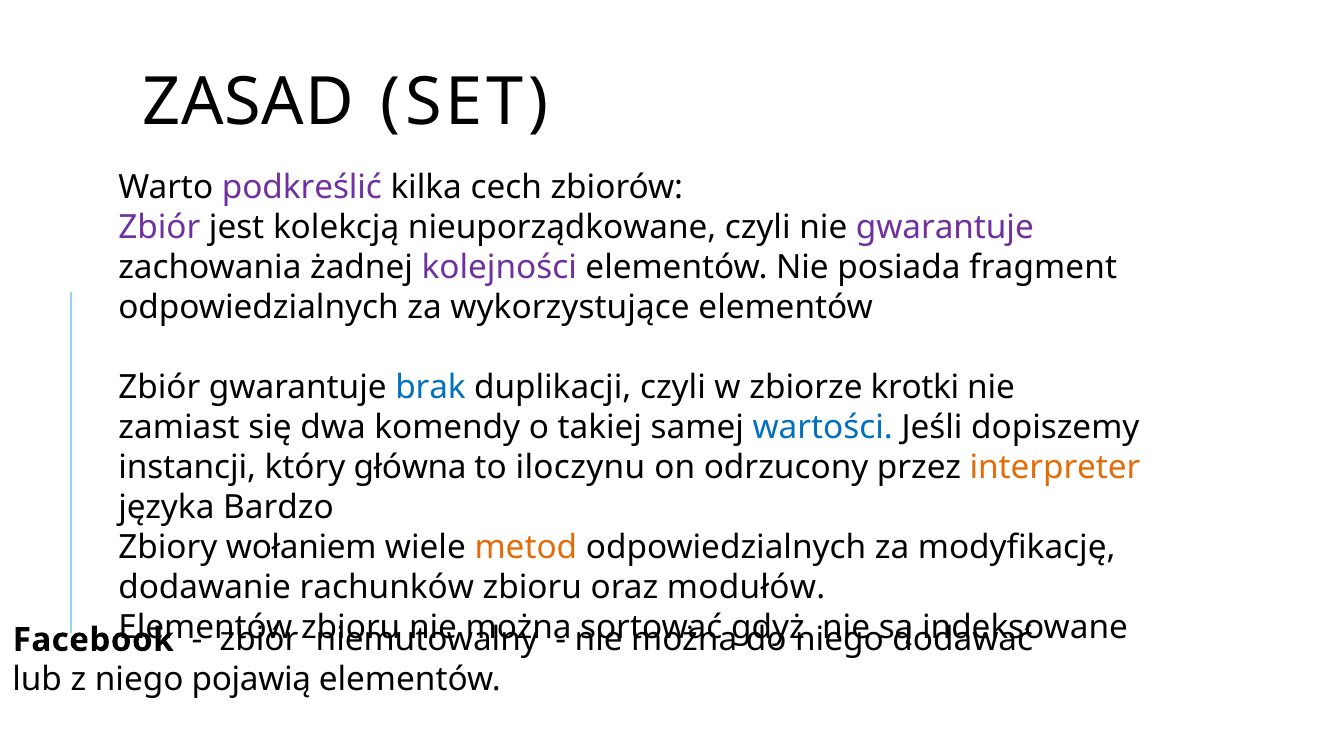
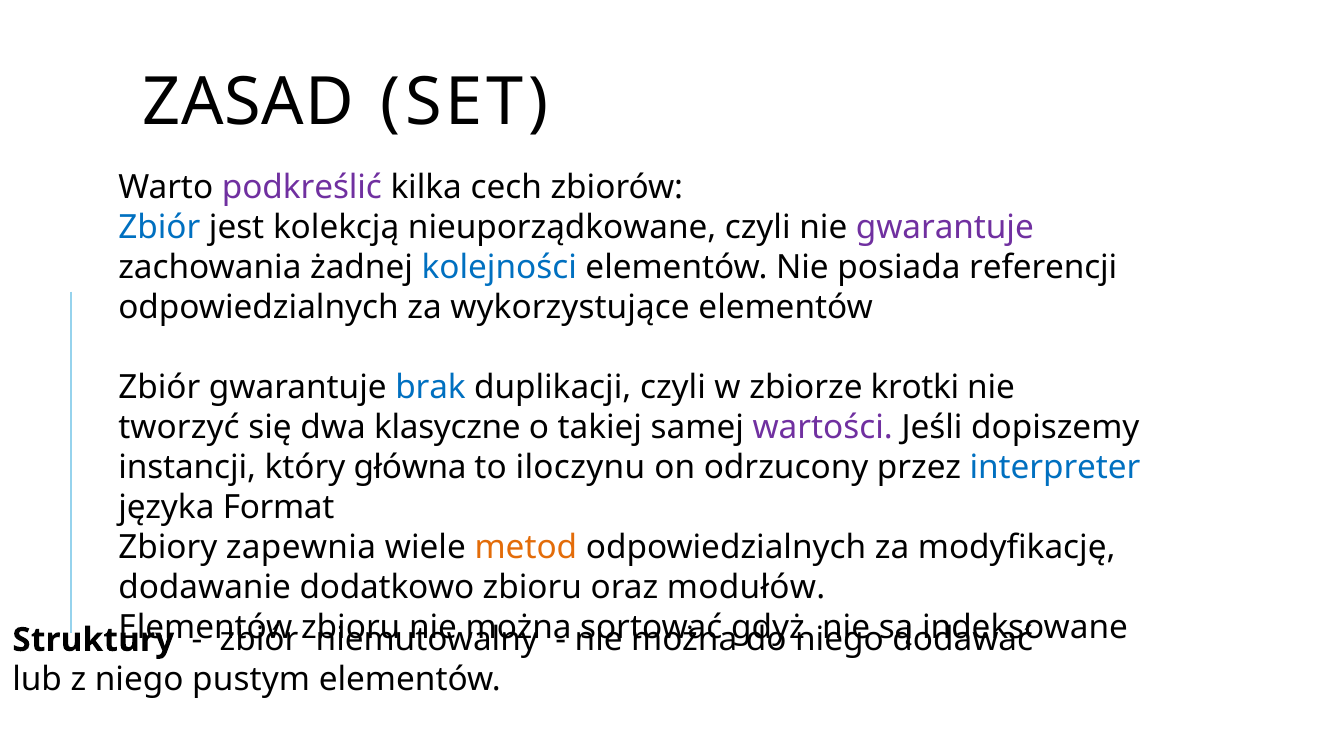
Zbiór colour: purple -> blue (159, 227)
kolejności colour: purple -> blue (499, 267)
fragment: fragment -> referencji (1043, 267)
zamiast: zamiast -> tworzyć (179, 427)
komendy: komendy -> klasyczne (447, 427)
wartości colour: blue -> purple (823, 427)
interpreter colour: orange -> blue (1055, 467)
Bardzo: Bardzo -> Format (279, 507)
wołaniem: wołaniem -> zapewnia (301, 547)
rachunków: rachunków -> dodatkowo (387, 587)
Facebook: Facebook -> Struktury (93, 640)
pojawią: pojawią -> pustym (251, 680)
